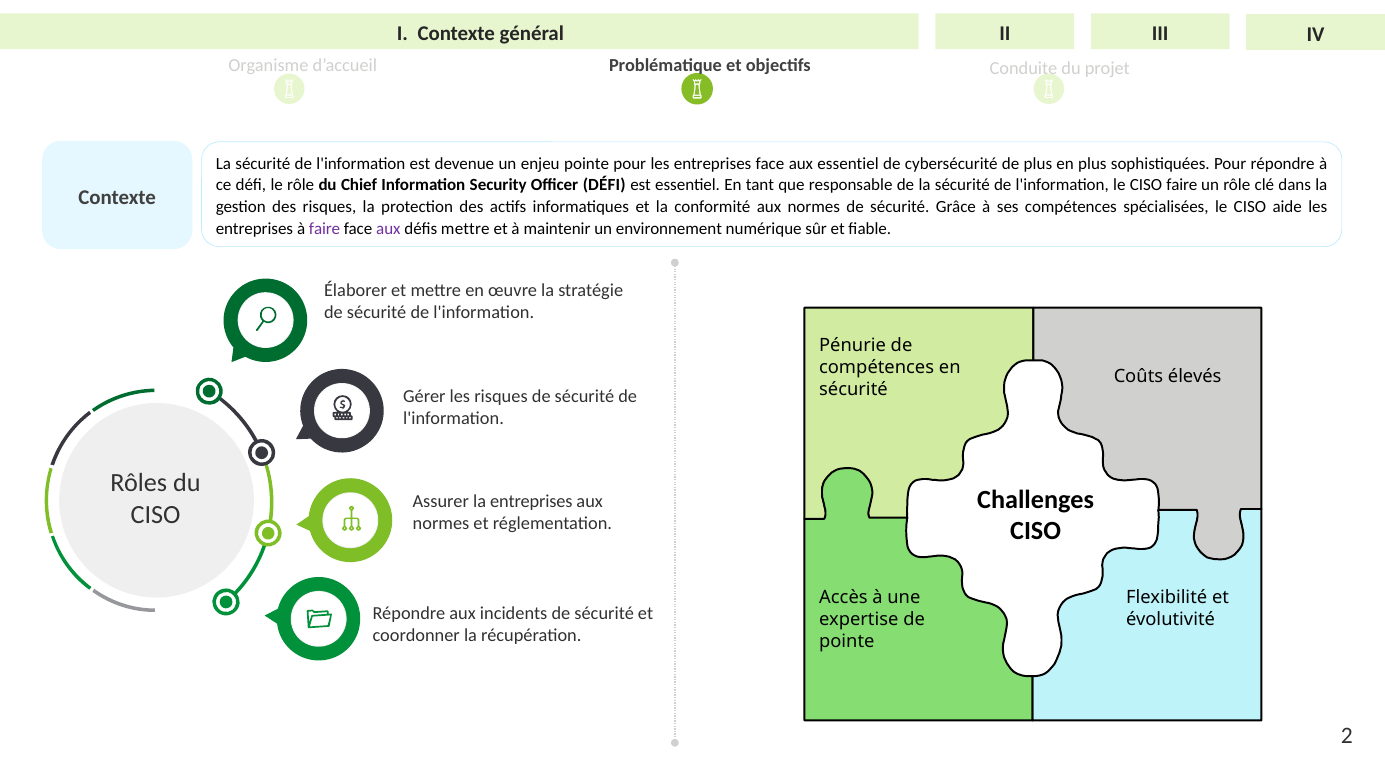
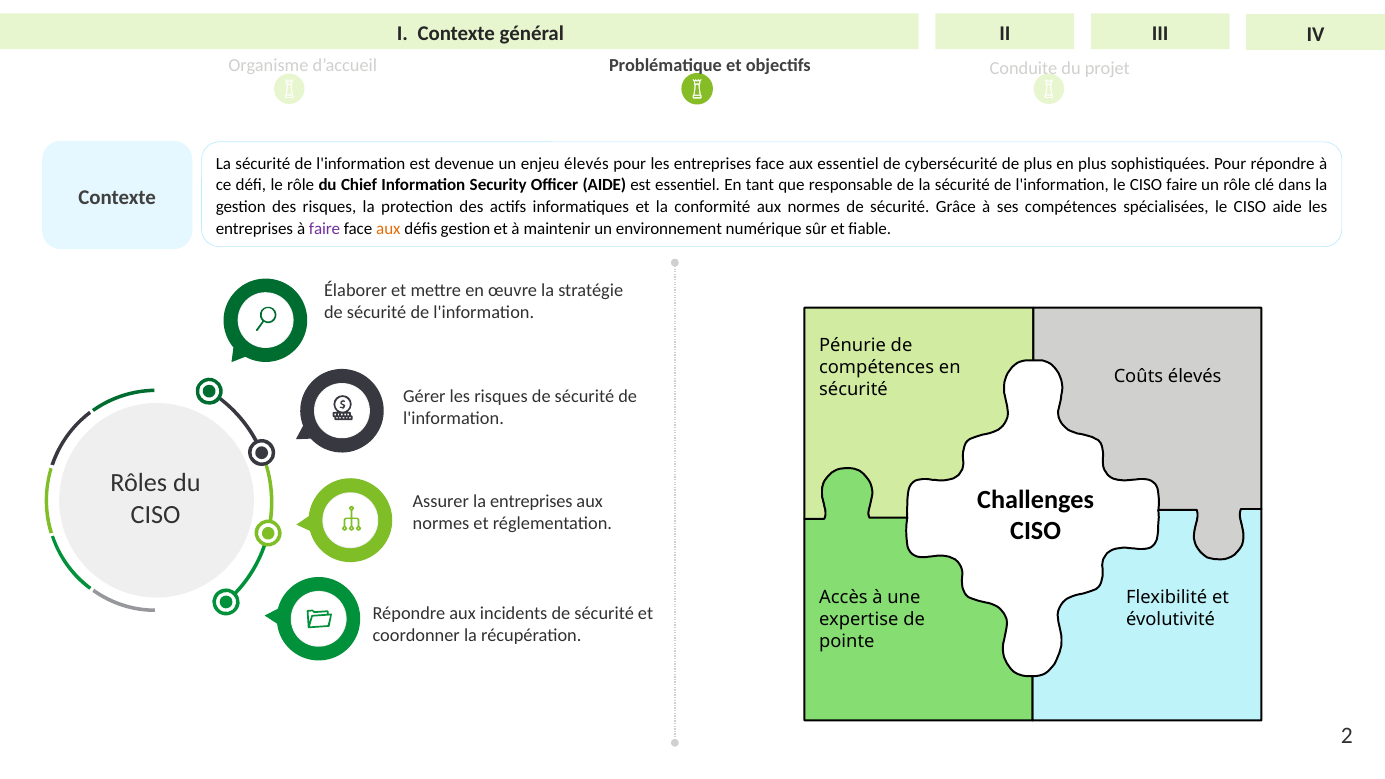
enjeu pointe: pointe -> élevés (586, 164)
Officer DÉFI: DÉFI -> AIDE (604, 185)
aux colour: purple -> orange (388, 229)
défis mettre: mettre -> gestion (465, 229)
